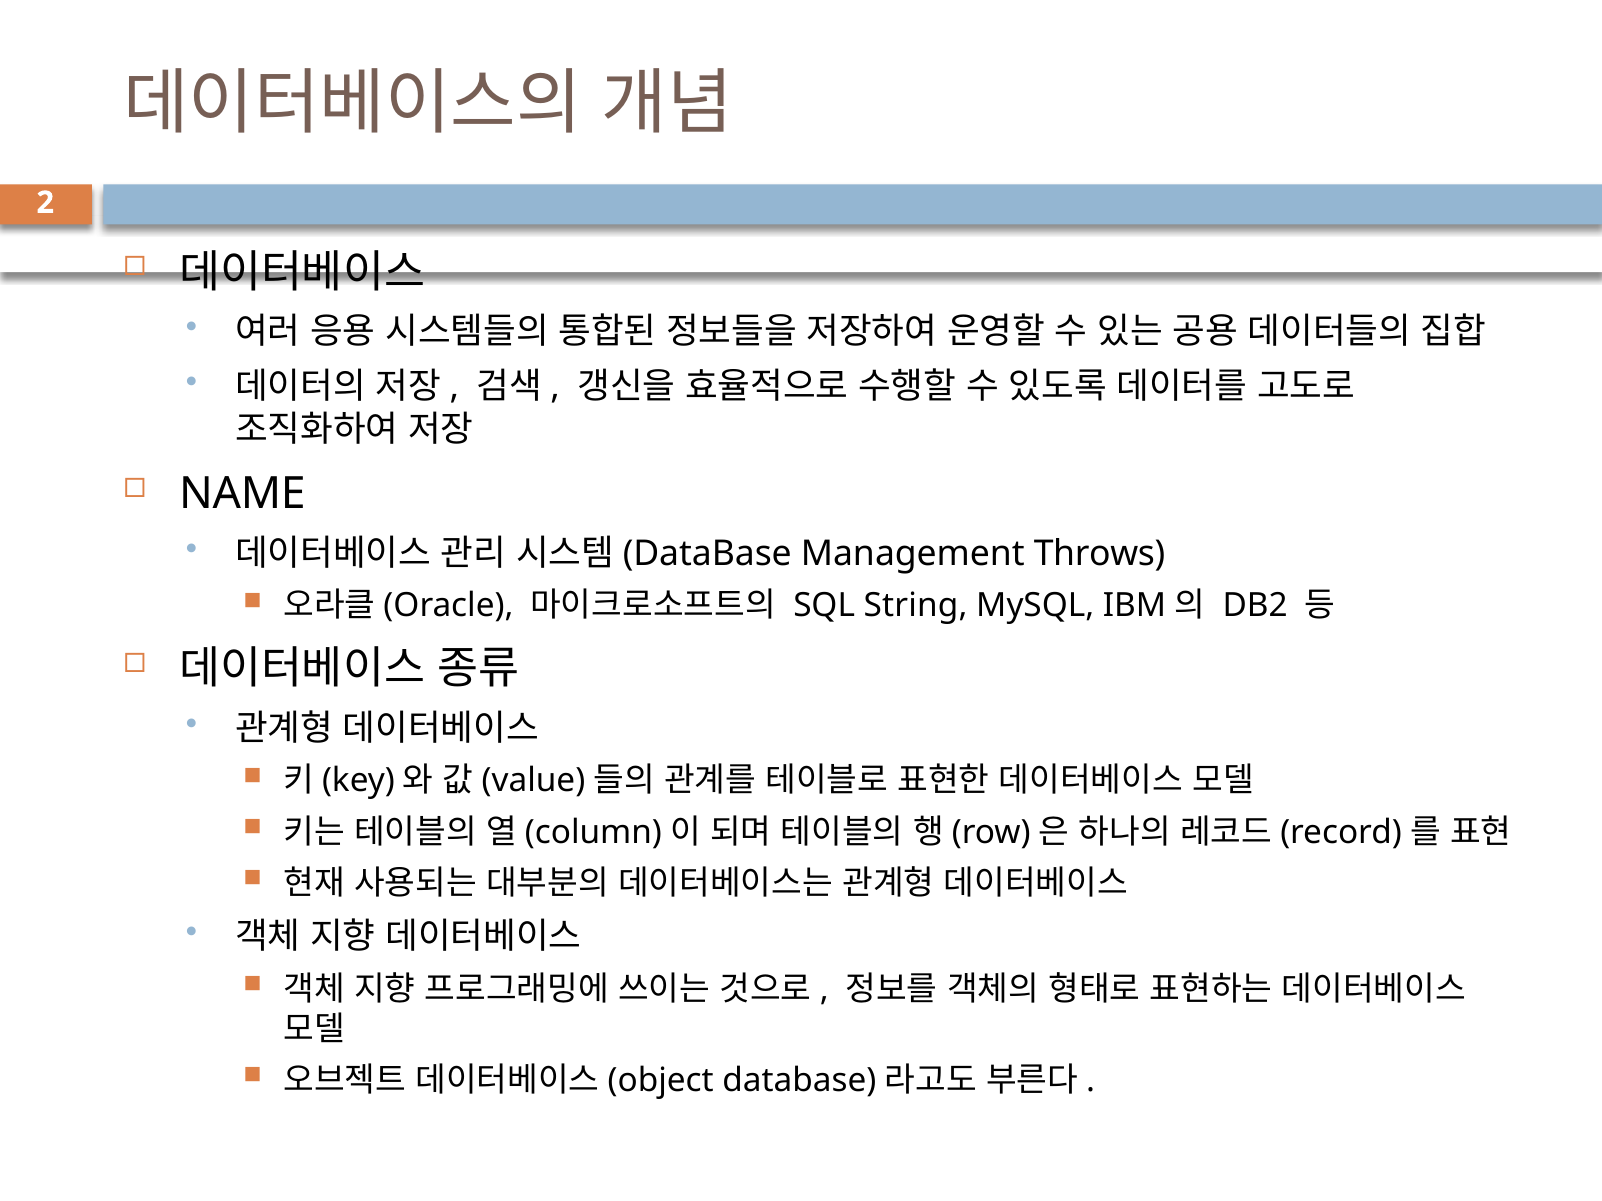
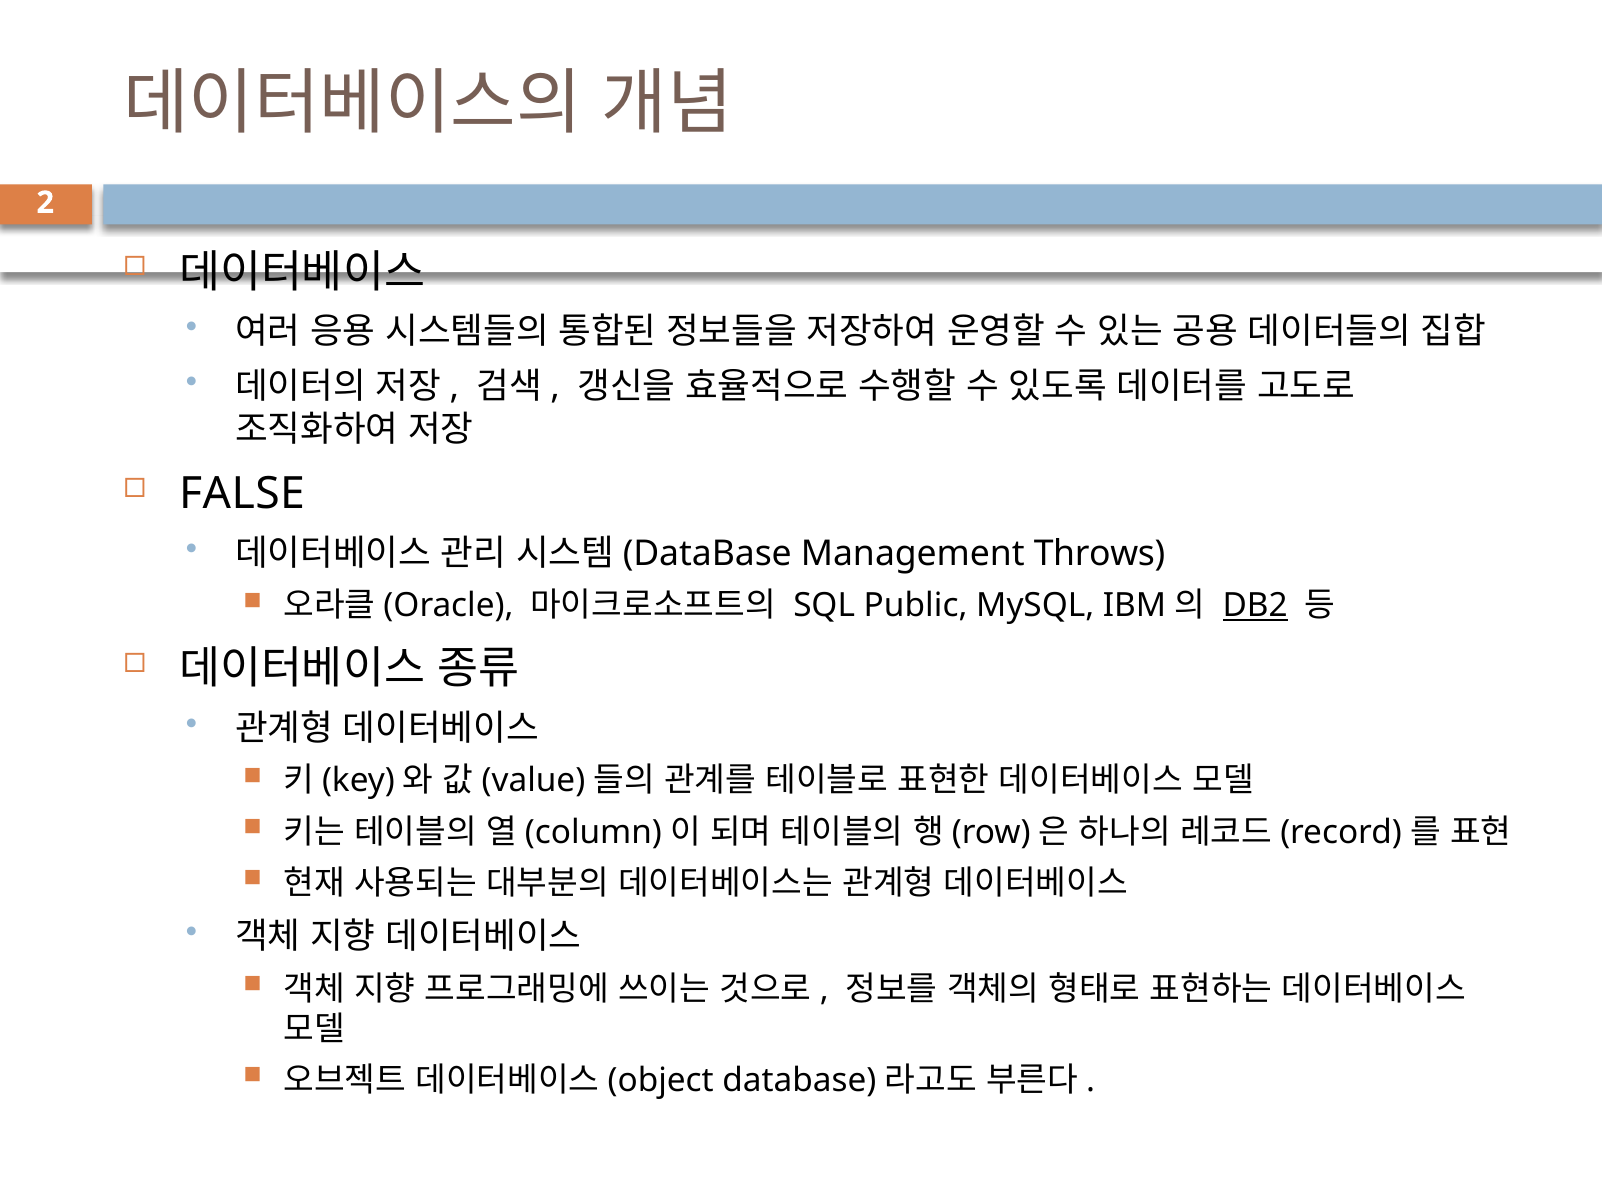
NAME: NAME -> FALSE (242, 494)
String: String -> Public (916, 606)
DB2 underline: none -> present (1255, 606)
